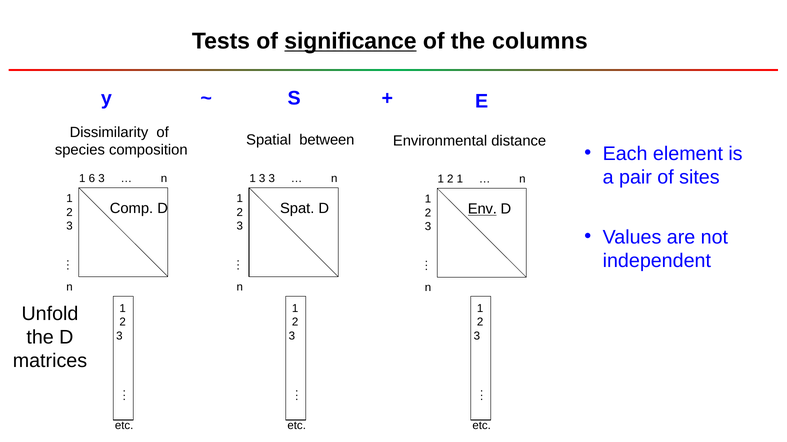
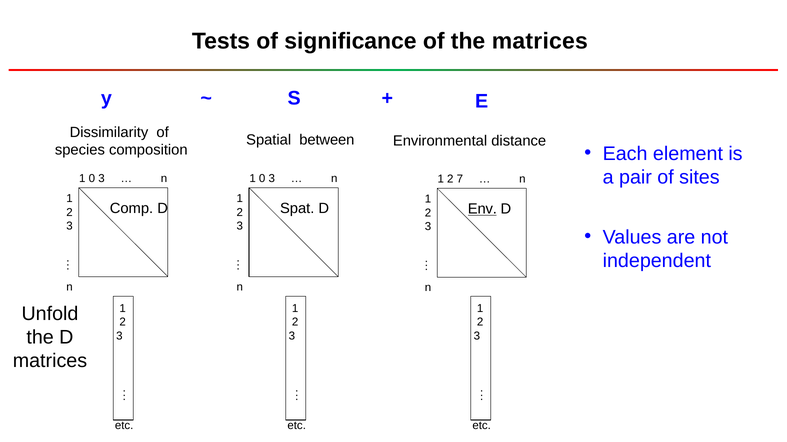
significance underline: present -> none (350, 41)
the columns: columns -> matrices (540, 41)
6: 6 -> 0 (92, 179)
3: 3 -> 0 (262, 179)
2 1: 1 -> 7 (460, 179)
